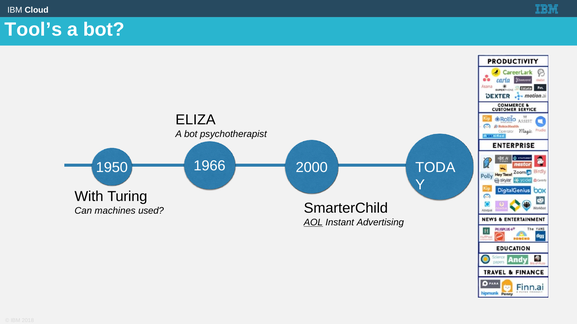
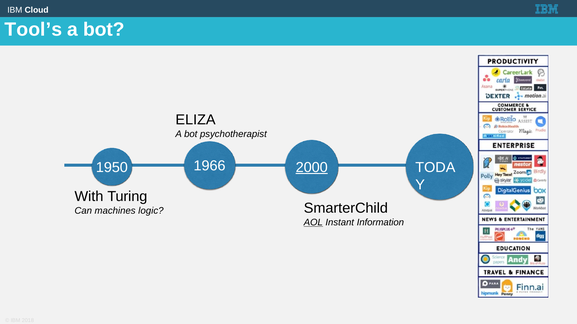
2000 underline: none -> present (312, 168)
used: used -> logic (151, 211)
Advertising: Advertising -> Information (380, 223)
